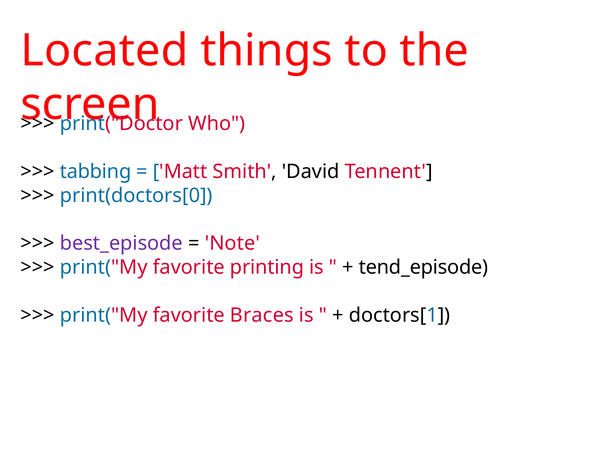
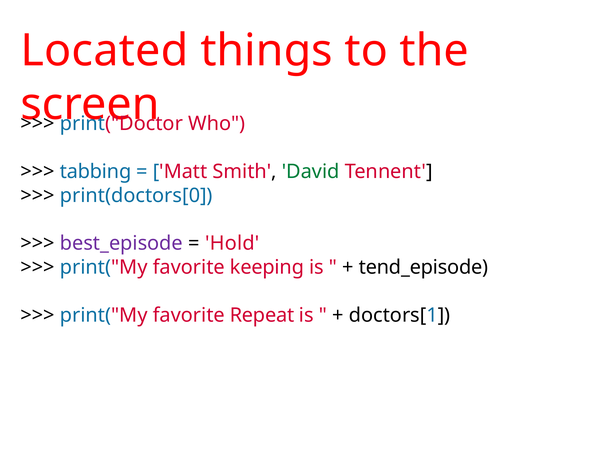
David colour: black -> green (311, 172)
Note: Note -> Hold (232, 244)
printing: printing -> keeping (267, 267)
Braces: Braces -> Repeat (262, 315)
